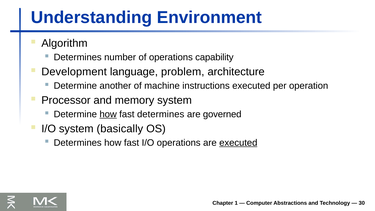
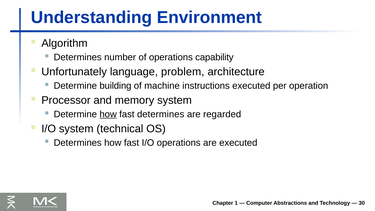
Development: Development -> Unfortunately (74, 72)
another: another -> building (115, 86)
governed: governed -> regarded (222, 114)
basically: basically -> technical (120, 129)
executed underline: present -> none (238, 143)
